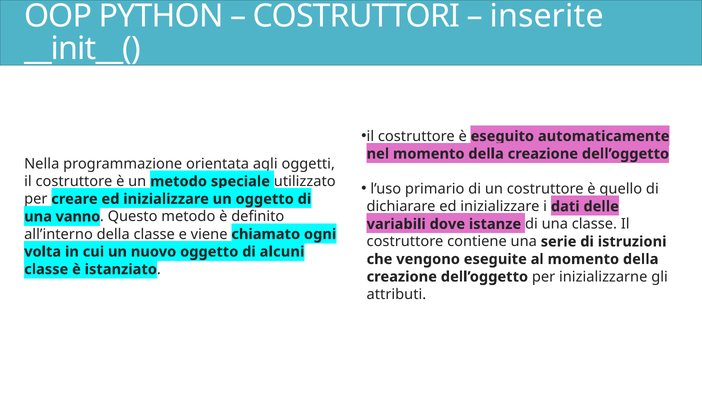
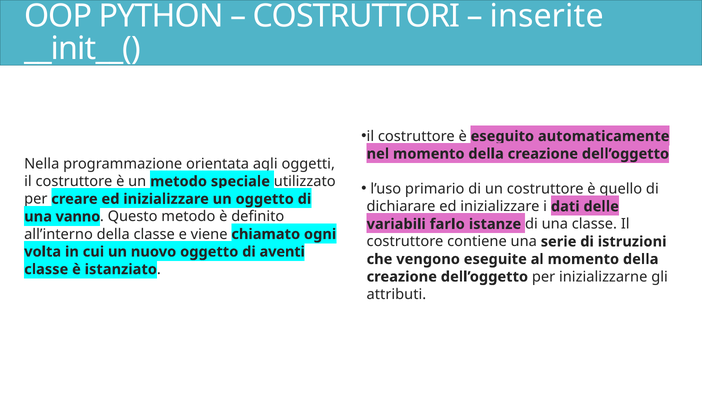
dove: dove -> farlo (447, 224)
alcuni: alcuni -> aventi (282, 252)
